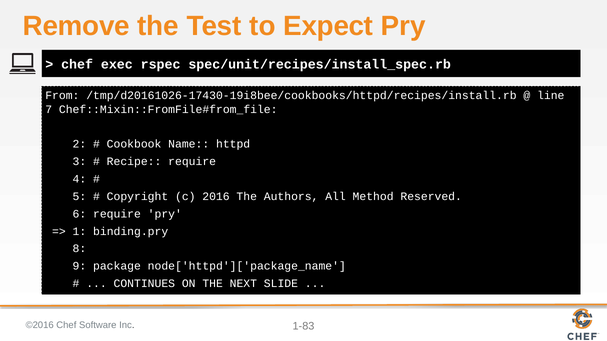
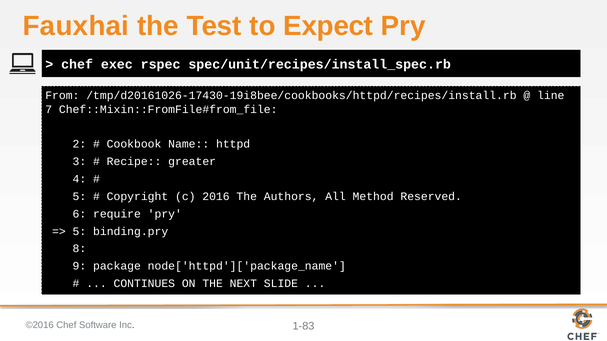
Remove: Remove -> Fauxhai (76, 26)
Recipe require: require -> greater (192, 162)
1: 1 -> 5 (79, 232)
